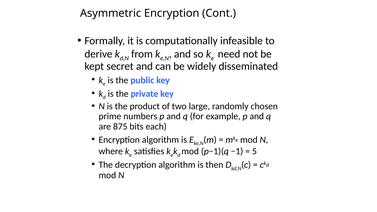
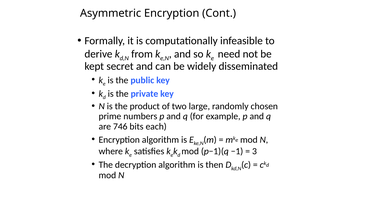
875: 875 -> 746 (120, 127)
5: 5 -> 3 (254, 151)
